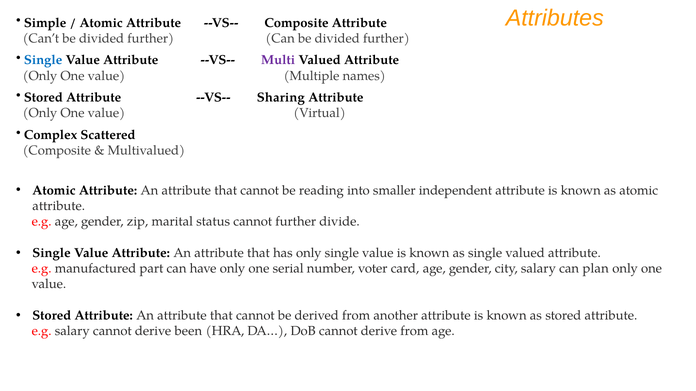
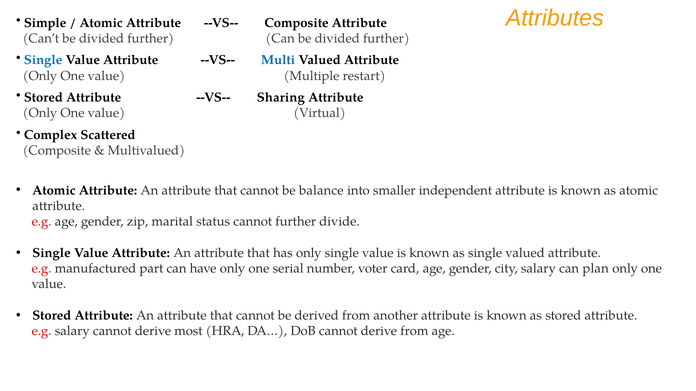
Multi colour: purple -> blue (278, 60)
names: names -> restart (364, 76)
reading: reading -> balance (321, 191)
been: been -> most (188, 332)
